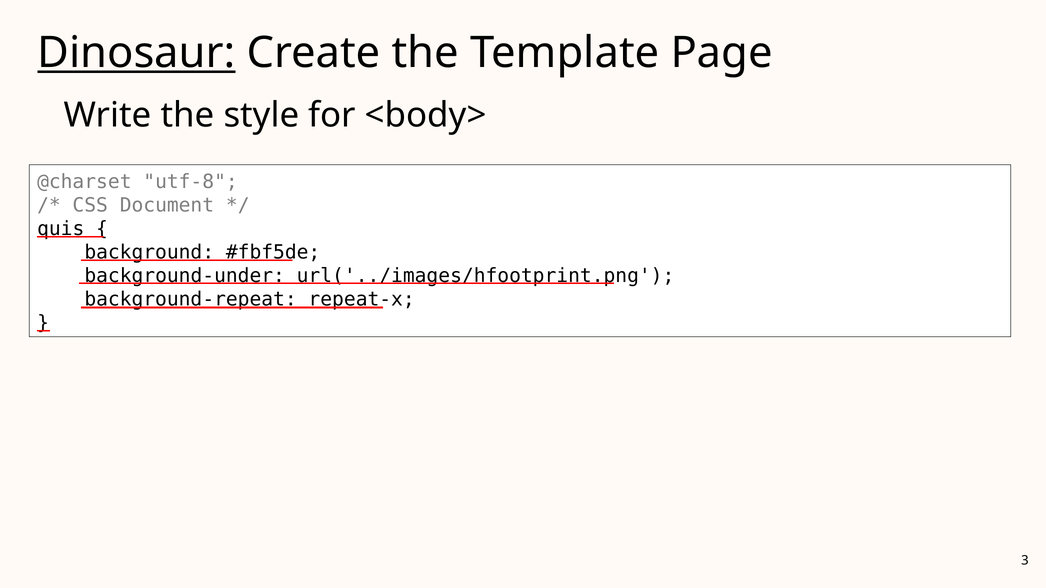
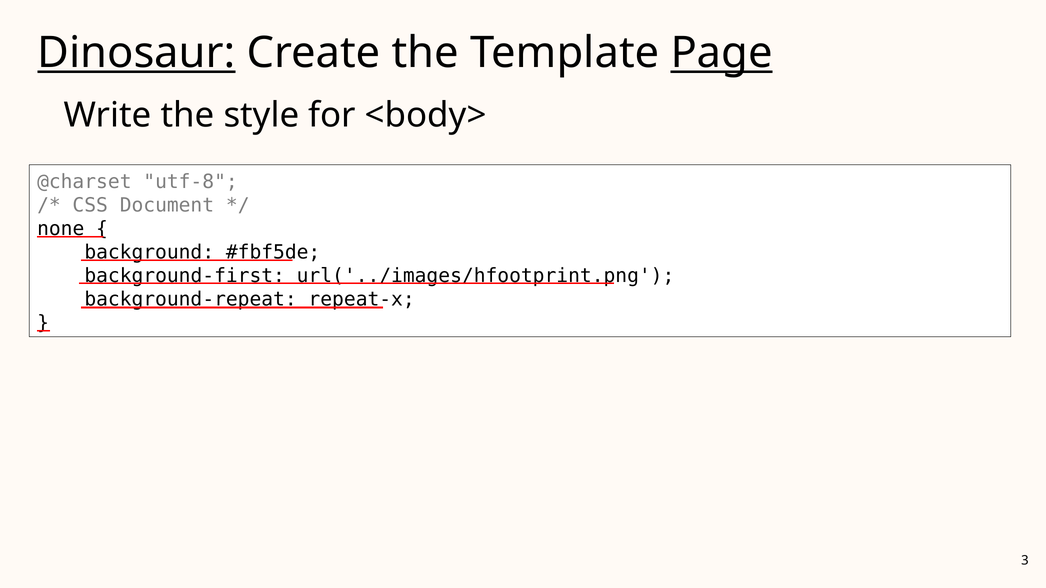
Page underline: none -> present (722, 53)
quis: quis -> none (61, 229)
background-under: background-under -> background-first (185, 276)
